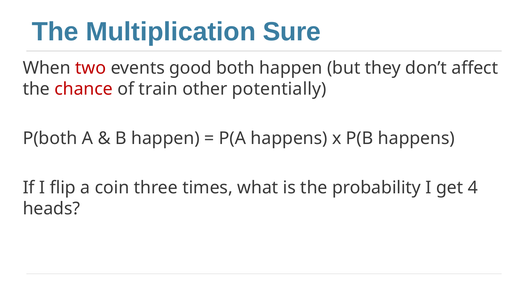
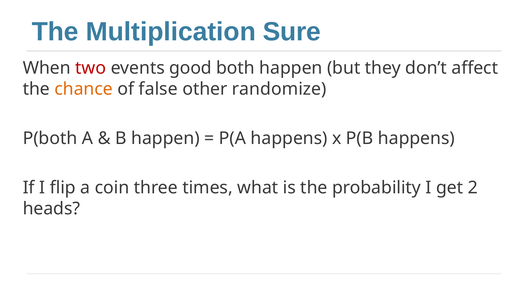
chance colour: red -> orange (84, 89)
train: train -> false (158, 89)
potentially: potentially -> randomize (279, 89)
4: 4 -> 2 (473, 188)
